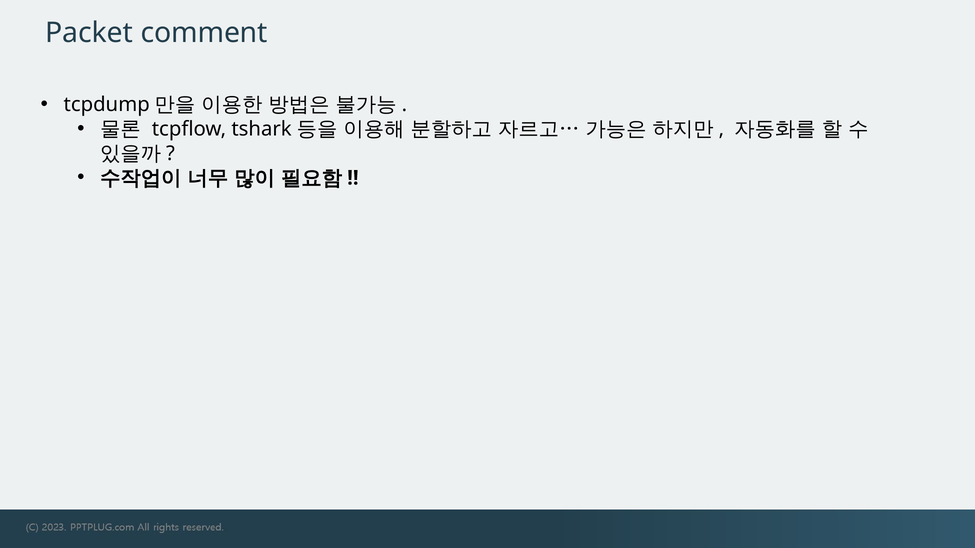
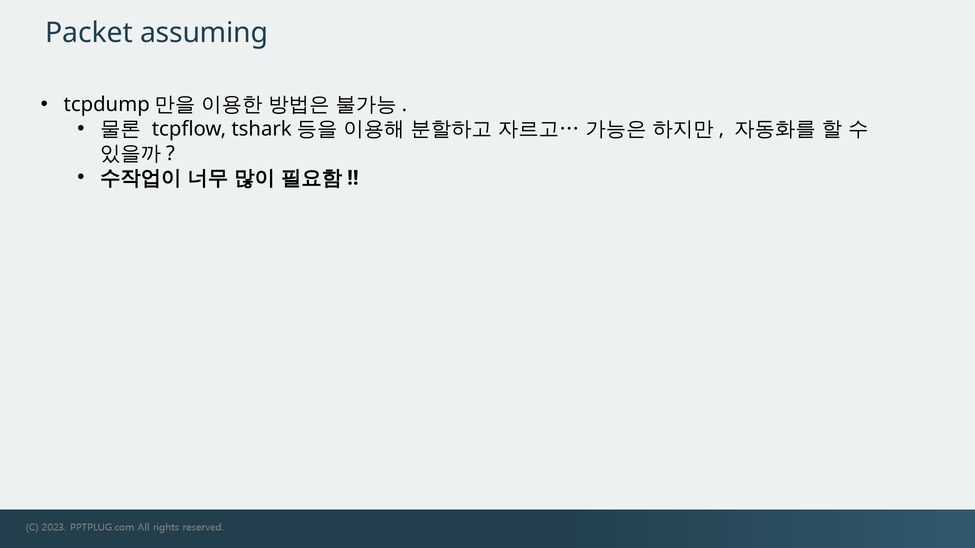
comment: comment -> assuming (204, 33)
